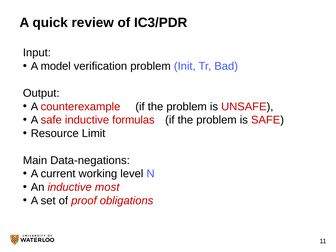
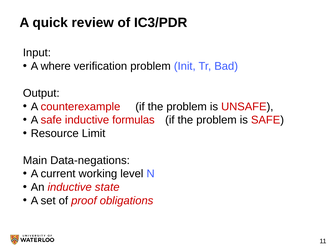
model: model -> where (56, 66)
most: most -> state (107, 187)
